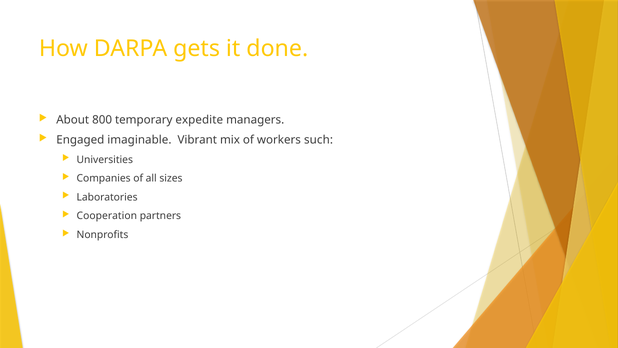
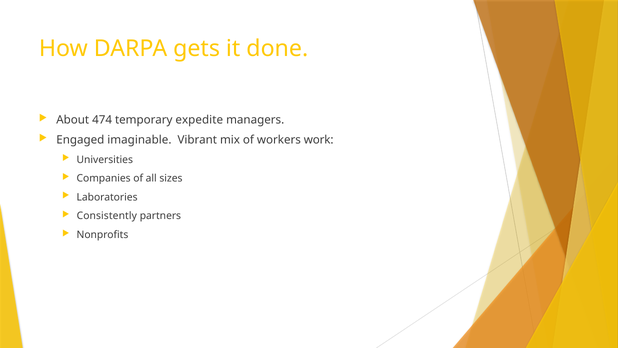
800: 800 -> 474 (102, 120)
such: such -> work (319, 140)
Cooperation: Cooperation -> Consistently (107, 216)
